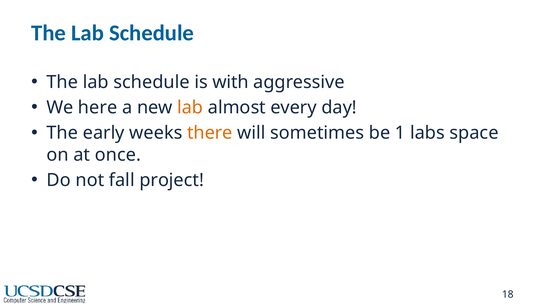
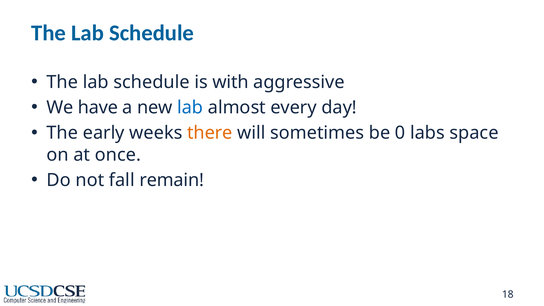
here: here -> have (98, 108)
lab colour: orange -> blue (190, 108)
1: 1 -> 0 (400, 133)
project: project -> remain (172, 180)
